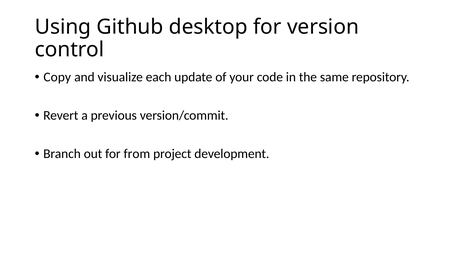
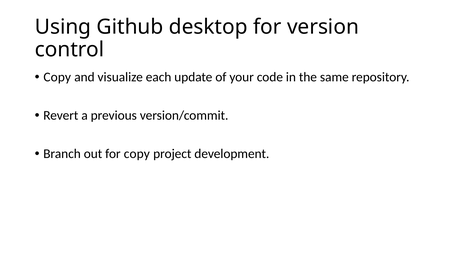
for from: from -> copy (137, 154)
